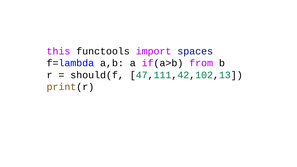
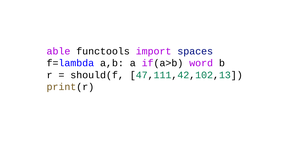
this: this -> able (58, 51)
from: from -> word (201, 63)
